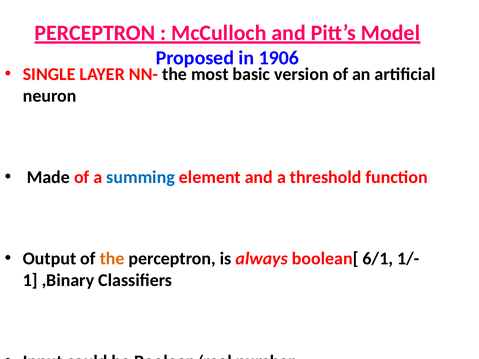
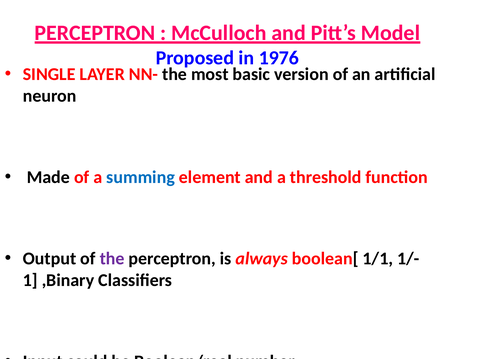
1906: 1906 -> 1976 (279, 58)
the colour: orange -> purple (112, 259)
6/1: 6/1 -> 1/1 (378, 259)
